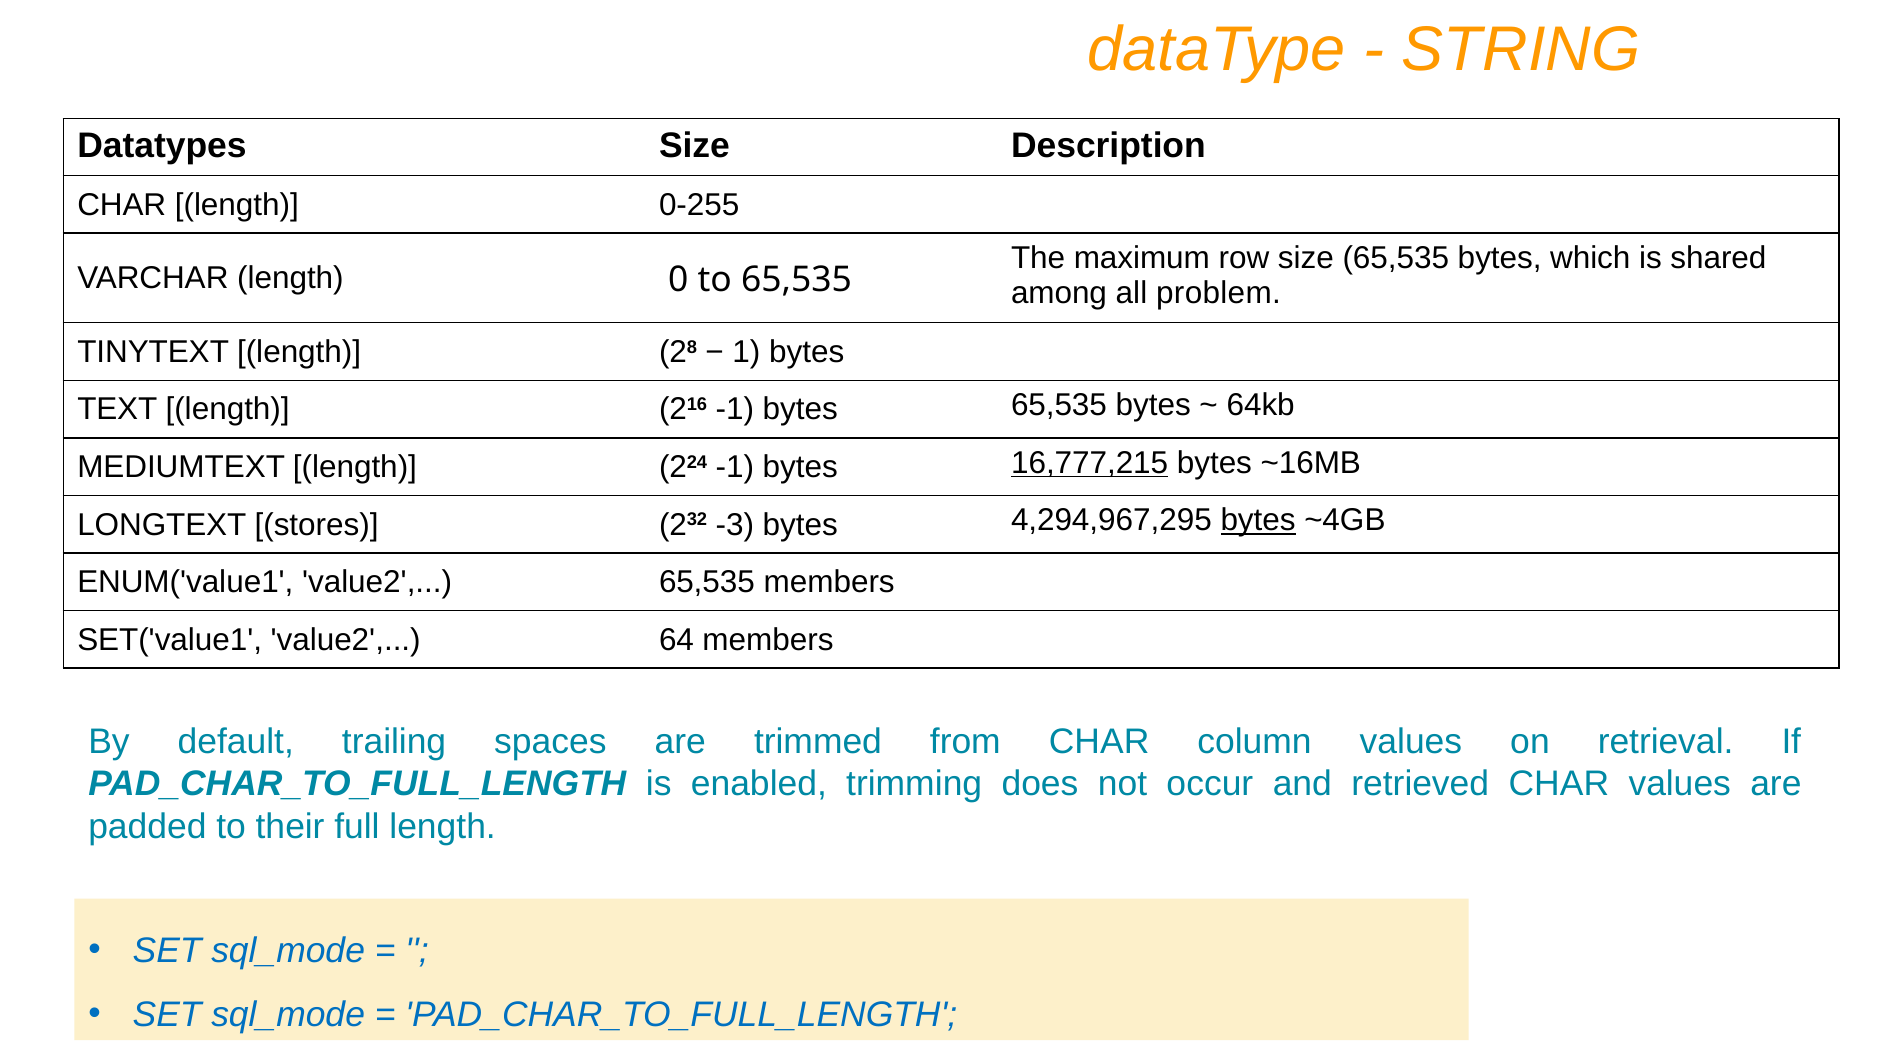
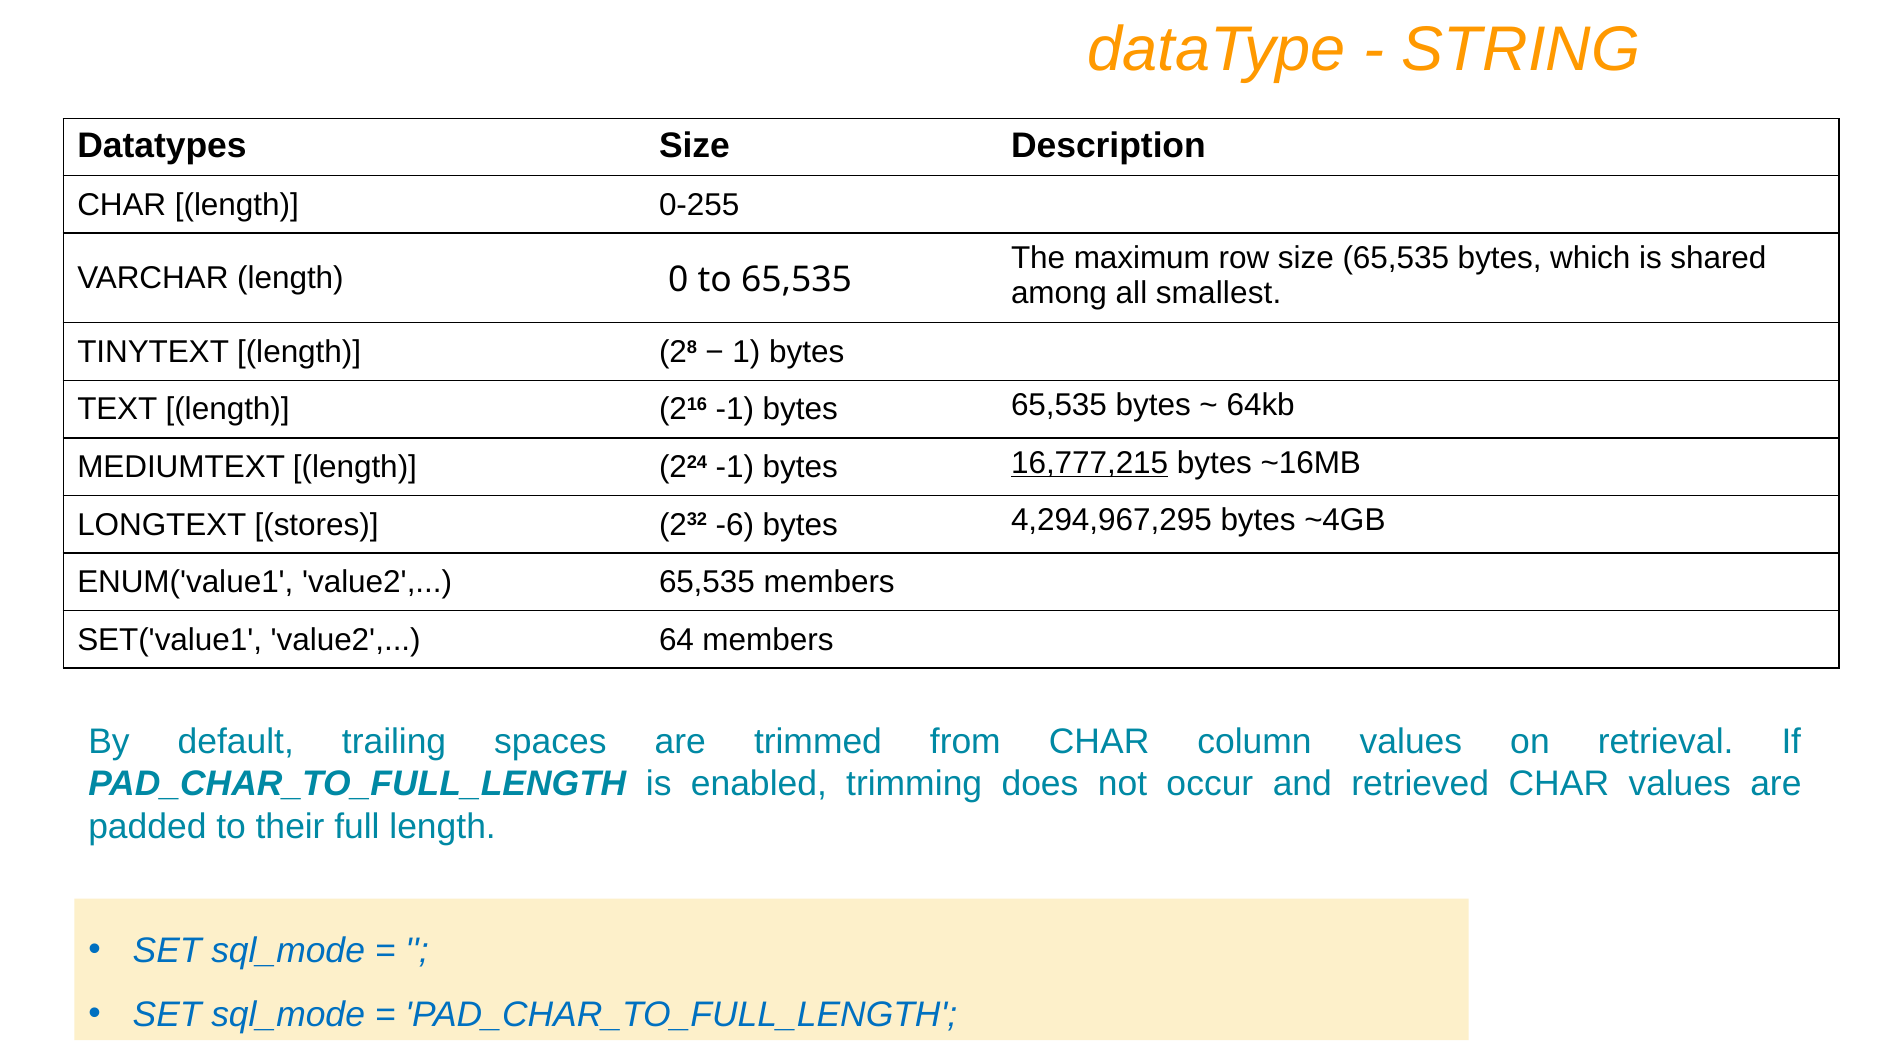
problem: problem -> smallest (1219, 293)
-3: -3 -> -6 (735, 524)
bytes underline: present -> none (1258, 520)
